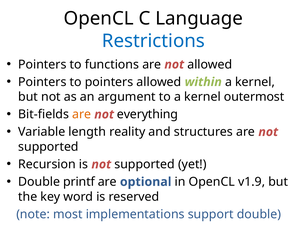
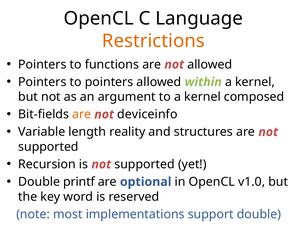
Restrictions colour: blue -> orange (153, 41)
outermost: outermost -> composed (254, 97)
everything: everything -> deviceinfo (147, 114)
v1.9: v1.9 -> v1.0 (252, 182)
